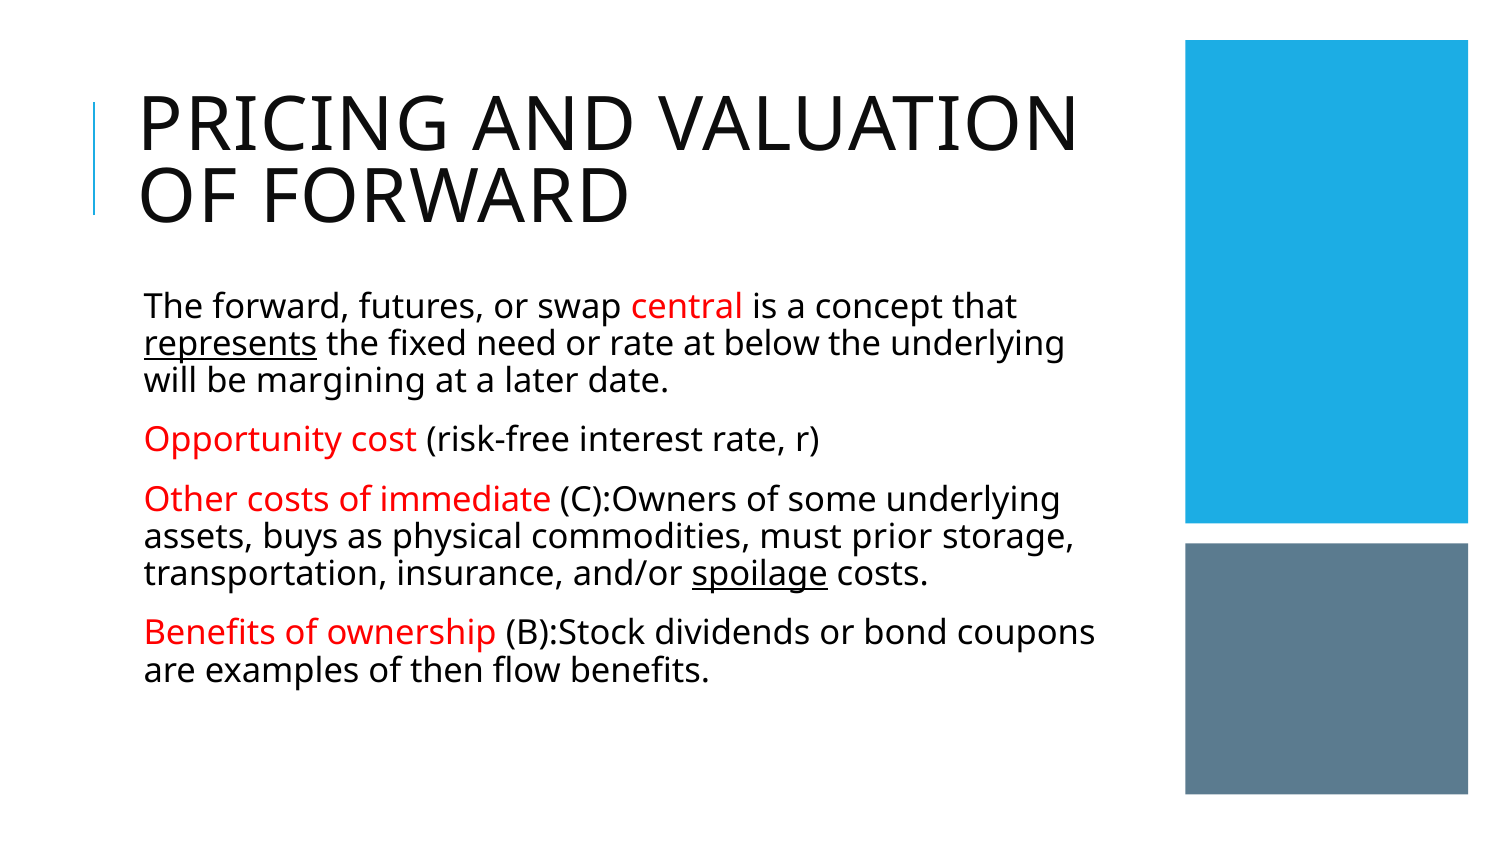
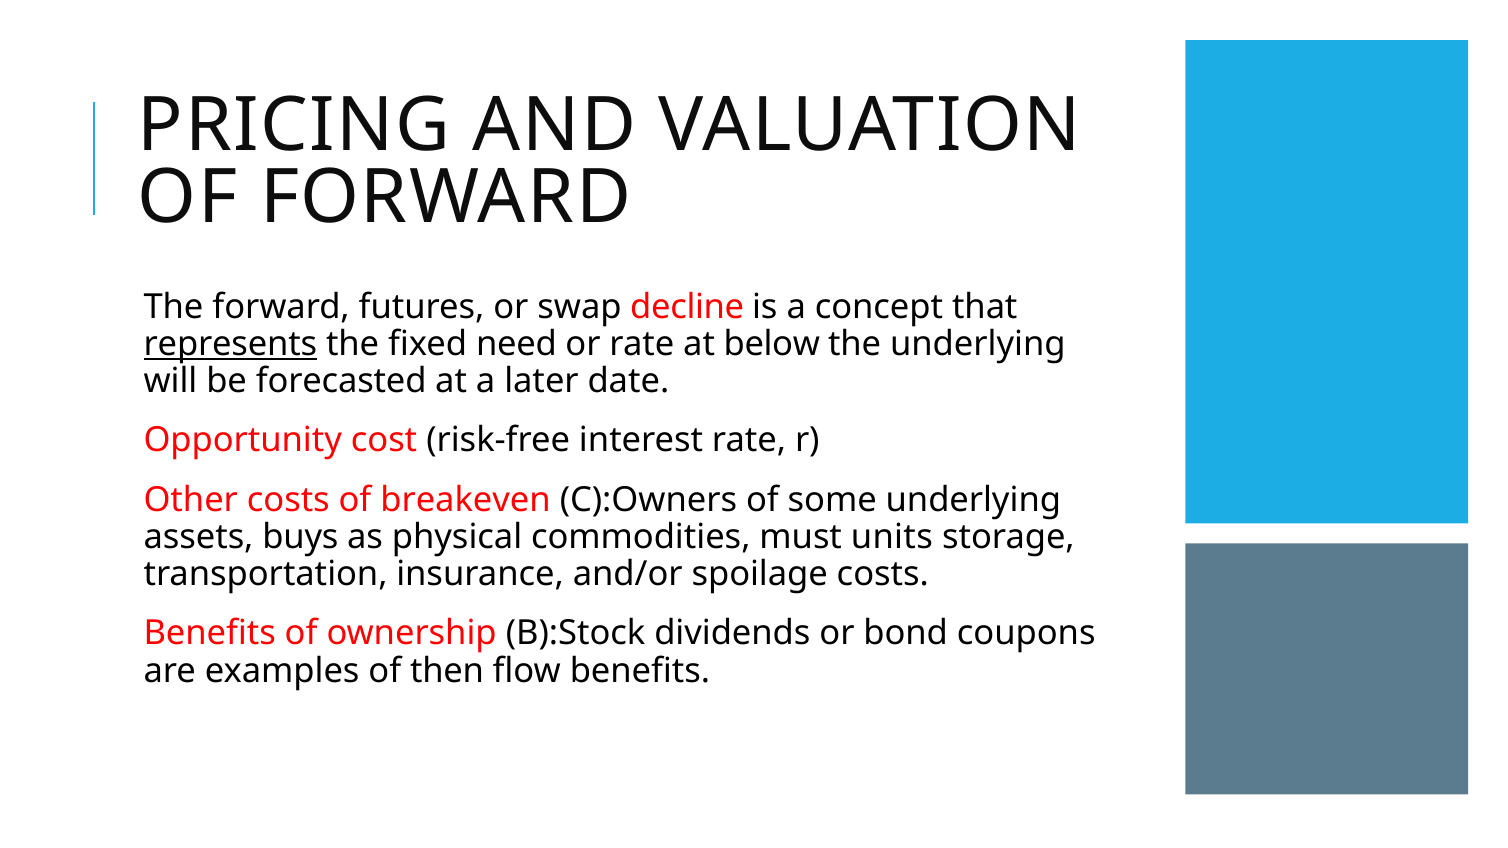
central: central -> decline (687, 307)
margining: margining -> forecasted (341, 381)
immediate: immediate -> breakeven (465, 500)
prior: prior -> units (892, 537)
spoilage underline: present -> none (760, 574)
